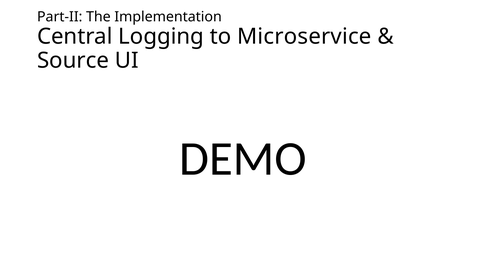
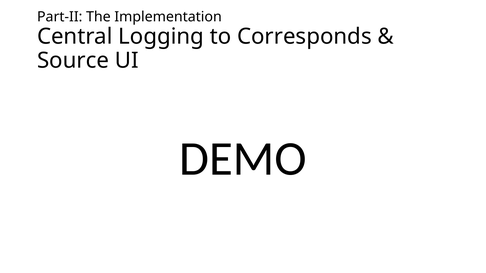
Microservice: Microservice -> Corresponds (304, 36)
